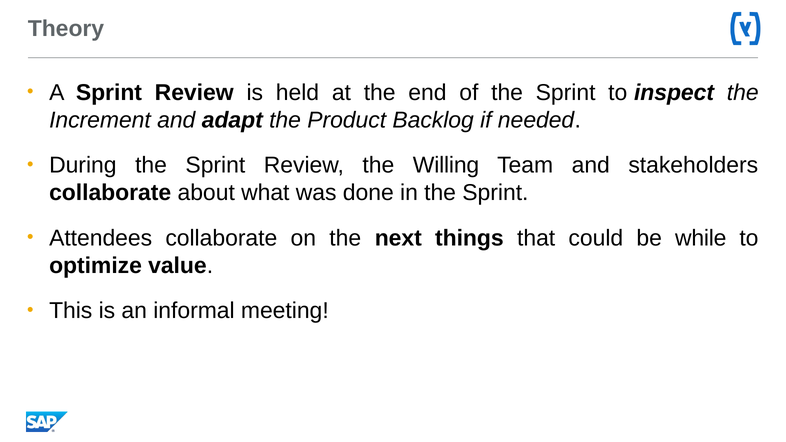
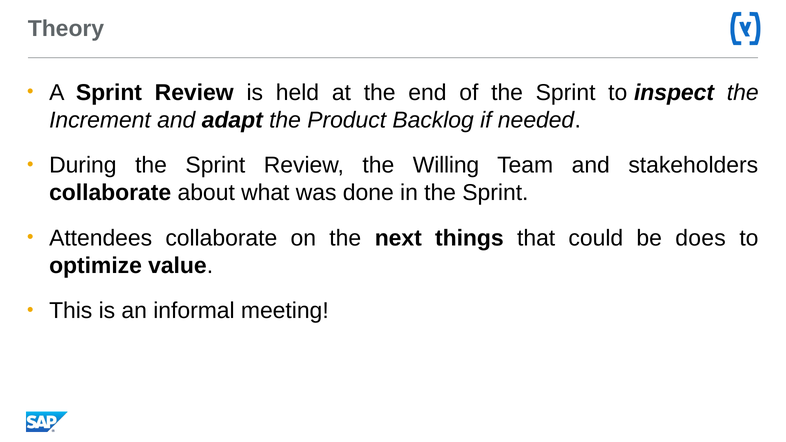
while: while -> does (701, 238)
